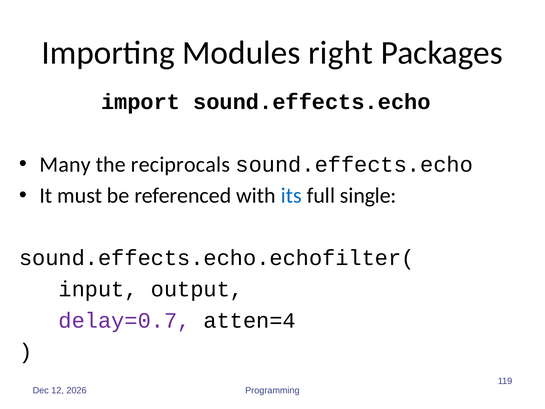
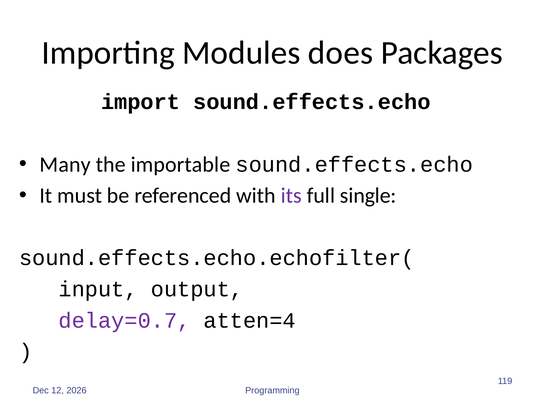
right: right -> does (341, 53)
reciprocals: reciprocals -> importable (180, 164)
its colour: blue -> purple (291, 196)
